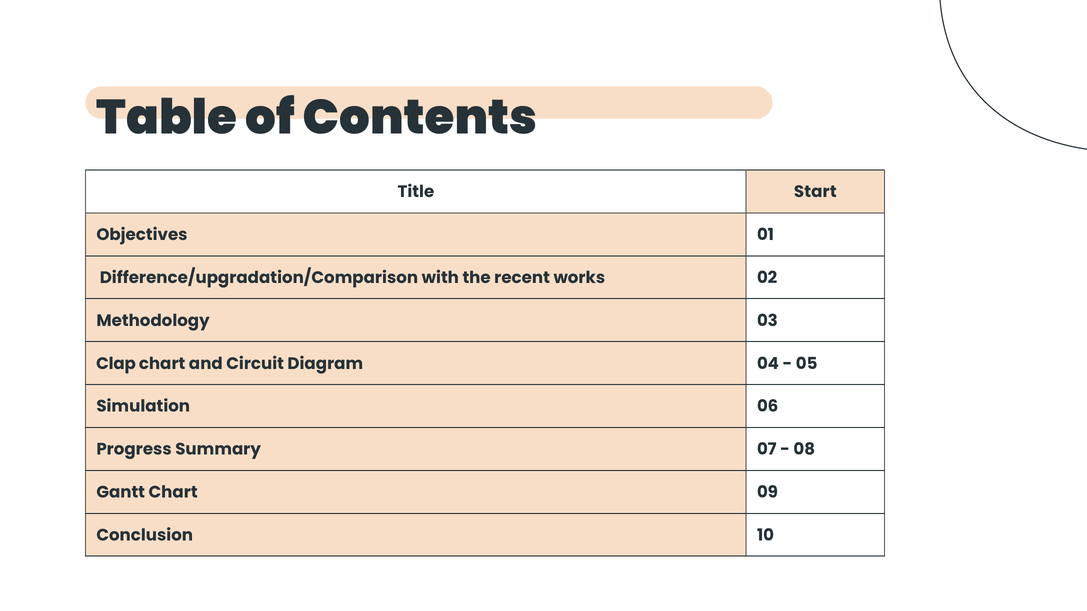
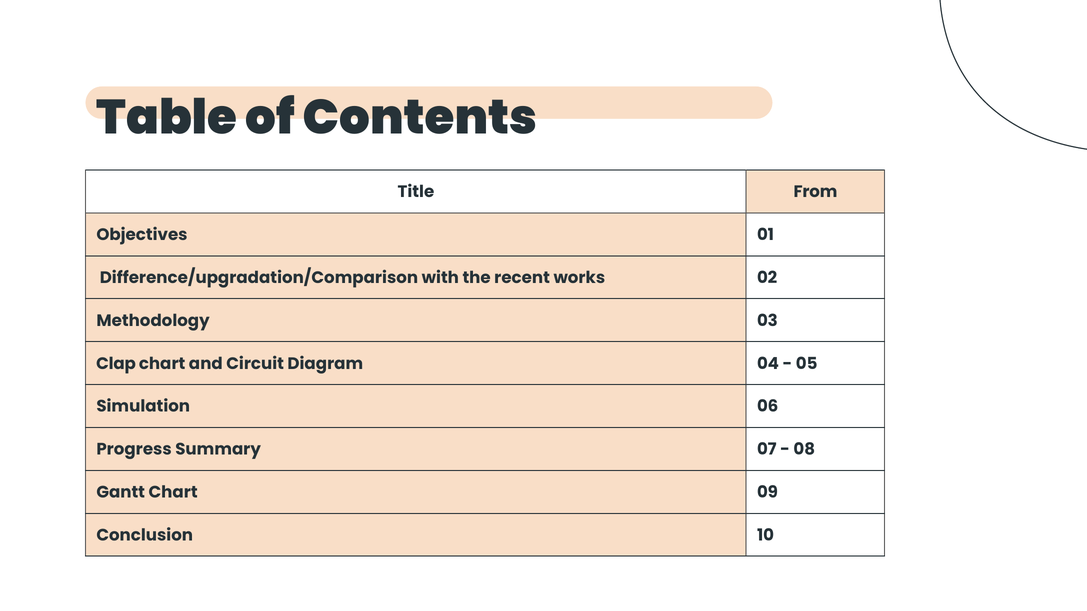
Start: Start -> From (815, 192)
